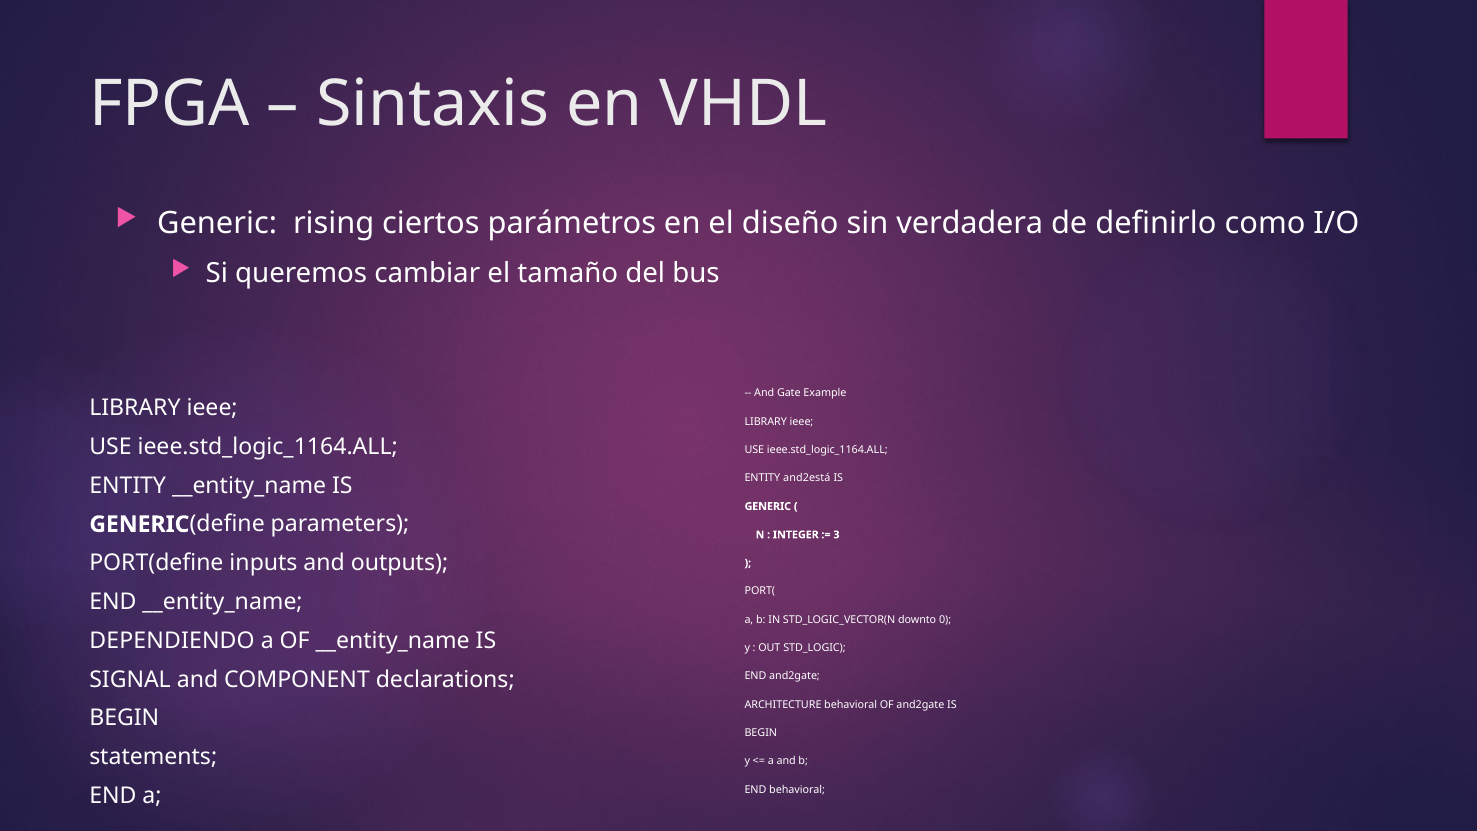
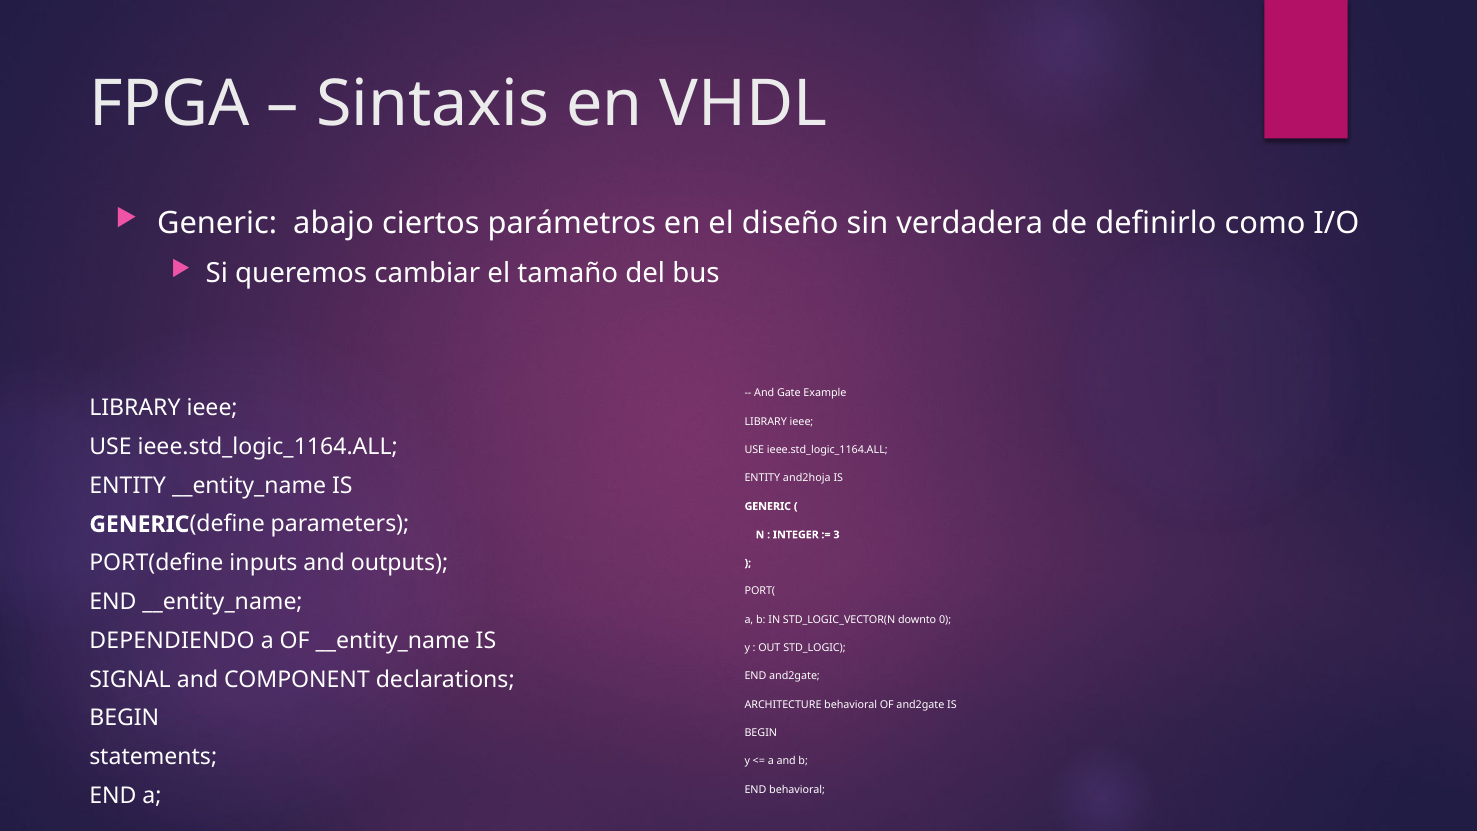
rising: rising -> abajo (334, 223)
and2está: and2está -> and2hoja (807, 478)
